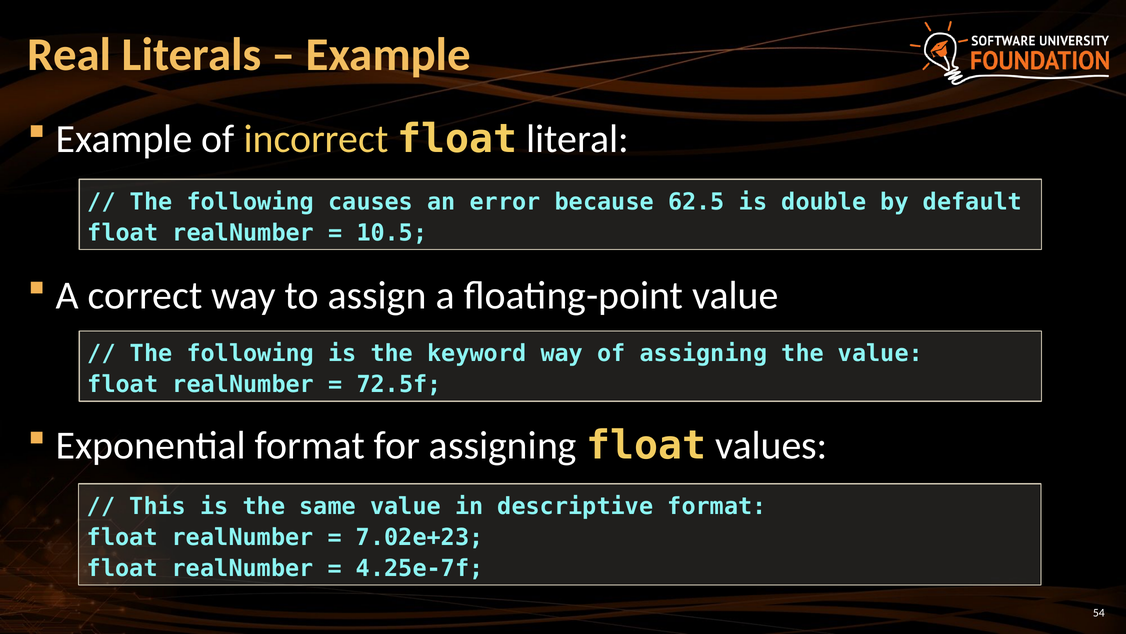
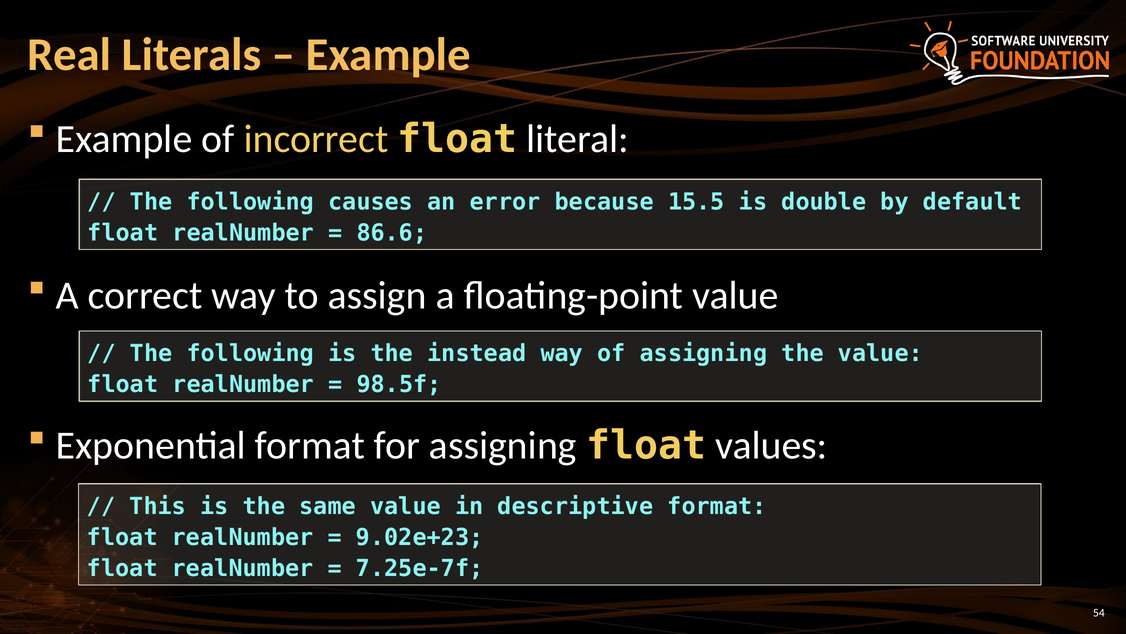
62.5: 62.5 -> 15.5 (696, 202)
10.5: 10.5 -> 86.6 (392, 233)
keyword: keyword -> instead (477, 353)
72.5f: 72.5f -> 98.5f (399, 384)
7.02e+23: 7.02e+23 -> 9.02e+23 (420, 537)
4.25e-7f: 4.25e-7f -> 7.25e-7f (420, 568)
